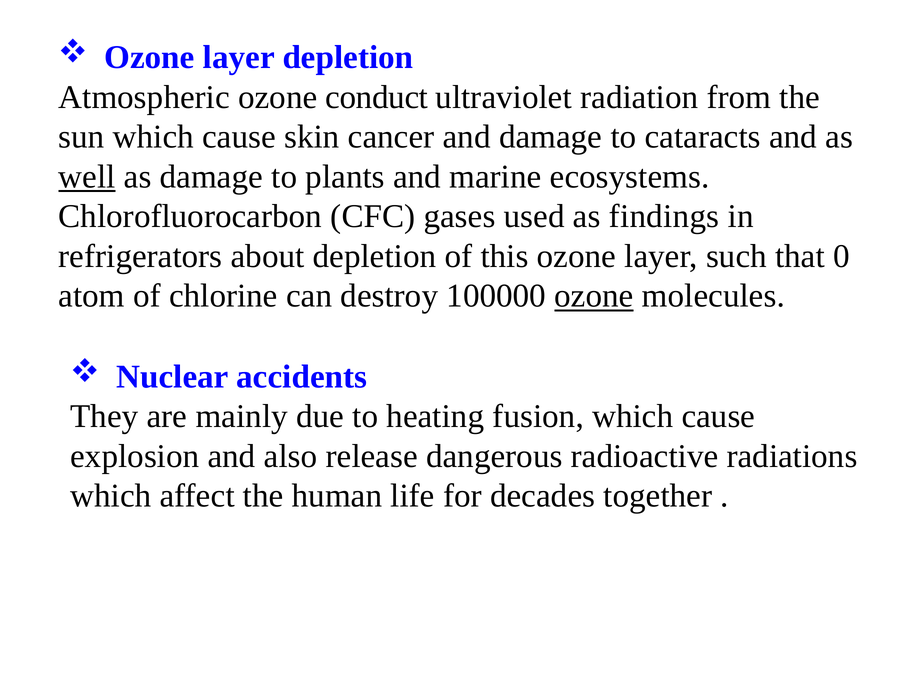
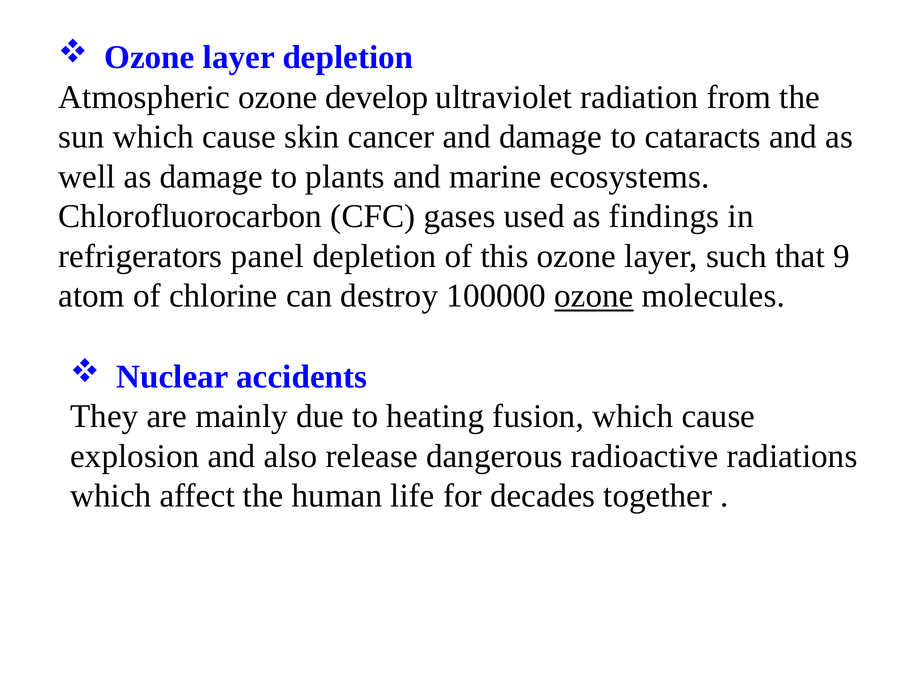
conduct: conduct -> develop (377, 97)
well underline: present -> none (87, 177)
about: about -> panel (267, 256)
0: 0 -> 9 (842, 256)
